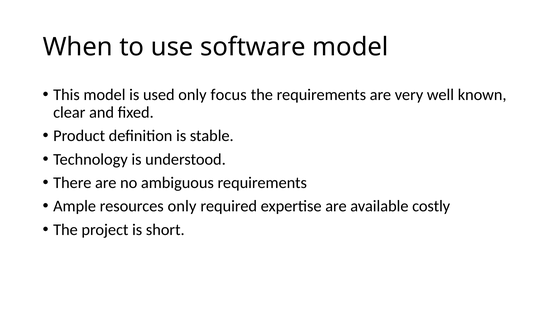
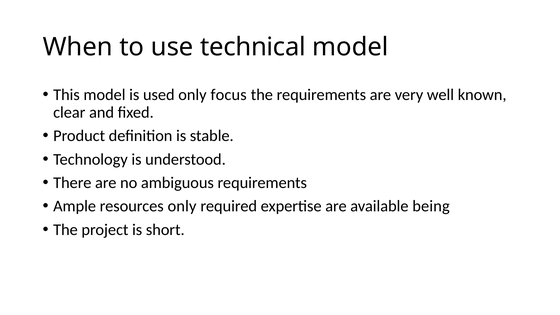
software: software -> technical (253, 47)
costly: costly -> being (431, 206)
